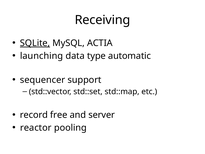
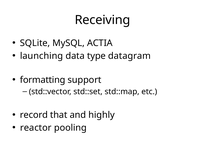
SQLite underline: present -> none (35, 43)
automatic: automatic -> datagram (129, 56)
sequencer: sequencer -> formatting (43, 80)
free: free -> that (59, 115)
server: server -> highly (102, 115)
